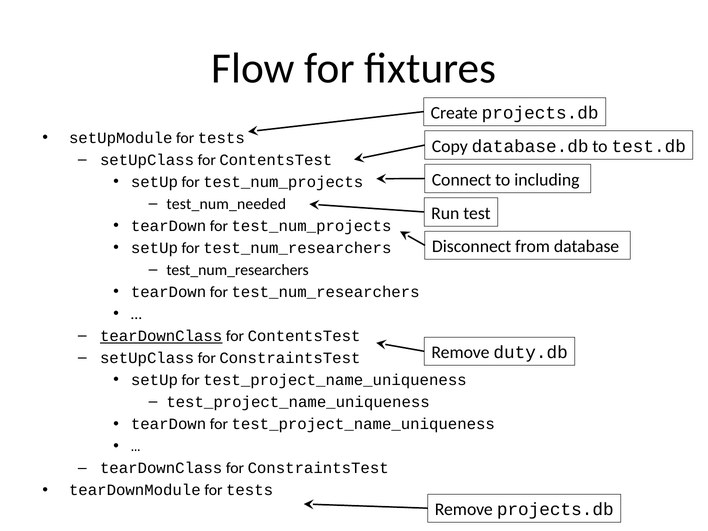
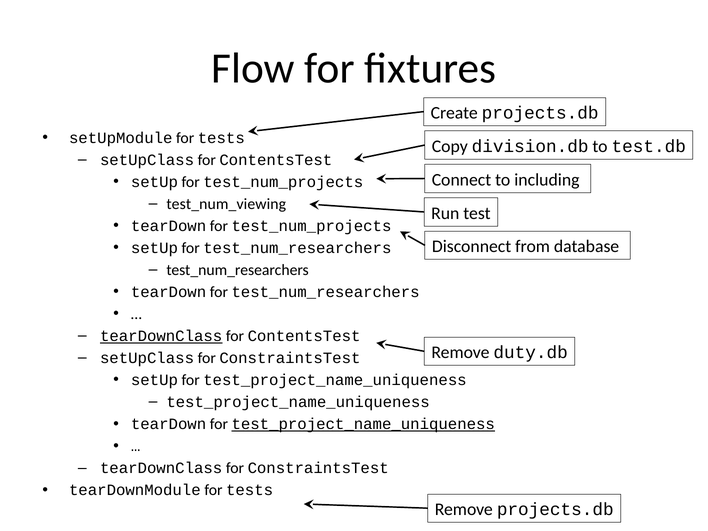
database.db: database.db -> division.db (530, 146)
test_num_needed: test_num_needed -> test_num_viewing (226, 204)
test_project_name_uniqueness underline: none -> present (363, 424)
